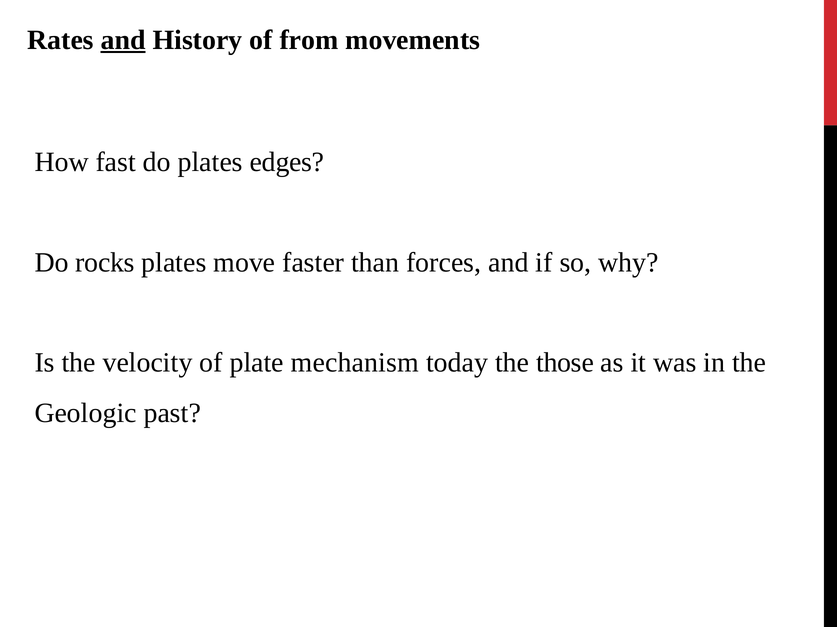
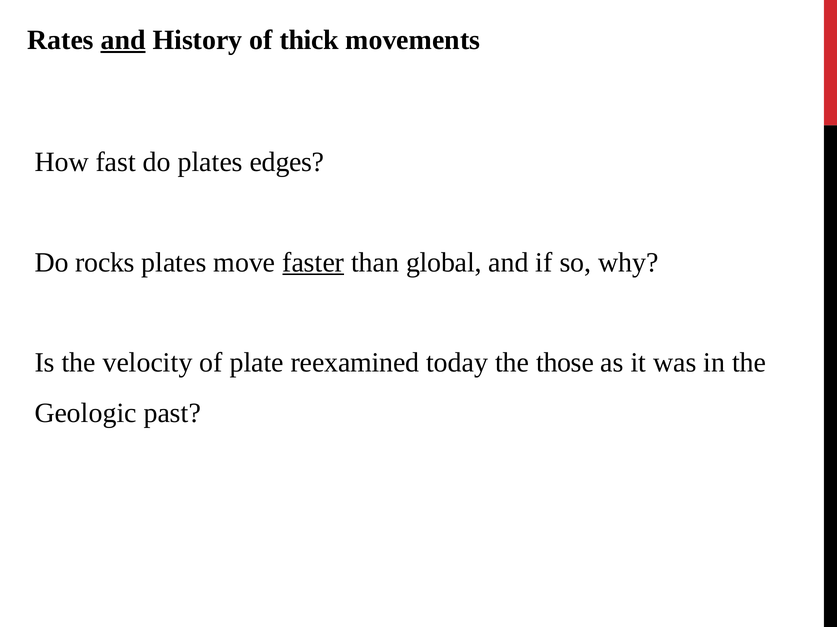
from: from -> thick (309, 40)
faster underline: none -> present (313, 263)
forces: forces -> global (444, 263)
mechanism: mechanism -> reexamined (355, 363)
